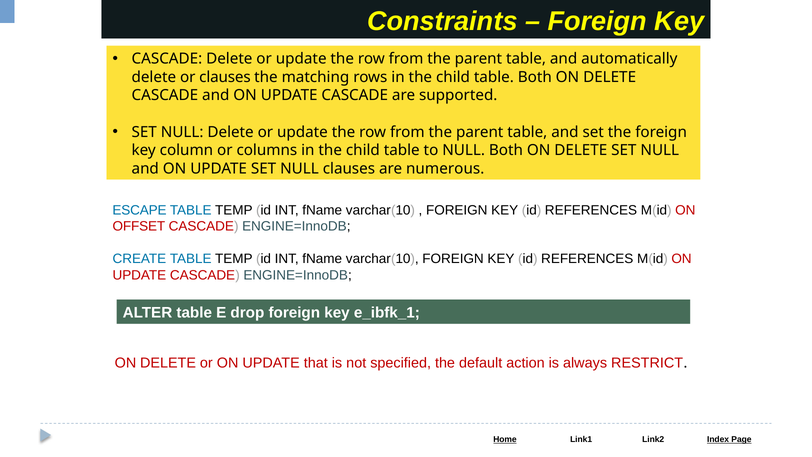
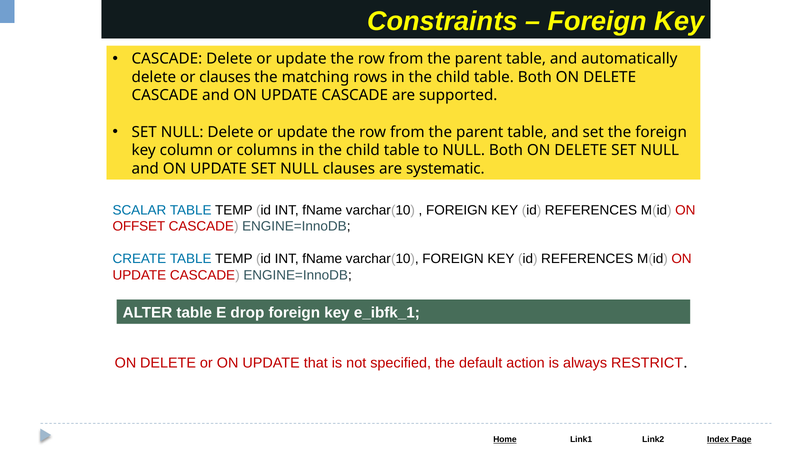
numerous: numerous -> systematic (445, 168)
ESCAPE: ESCAPE -> SCALAR (139, 210)
